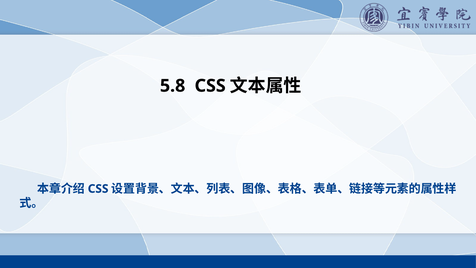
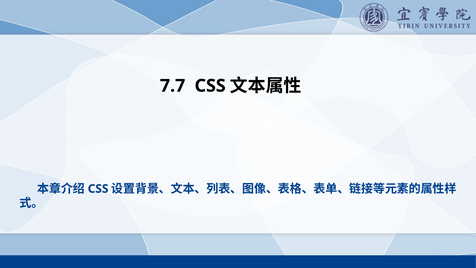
5.8: 5.8 -> 7.7 (173, 86)
